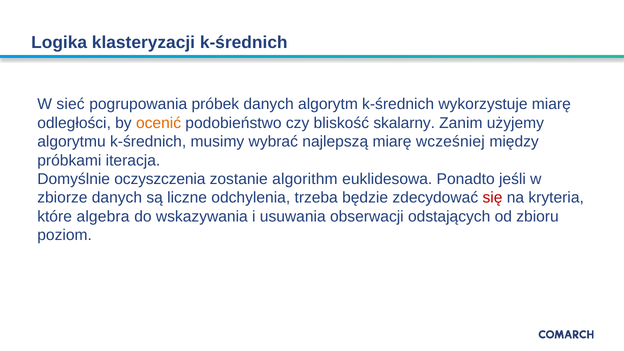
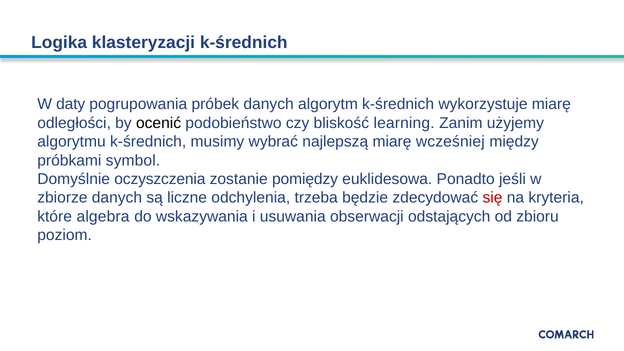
sieć: sieć -> daty (71, 104)
ocenić colour: orange -> black (159, 123)
skalarny: skalarny -> learning (404, 123)
iteracja: iteracja -> symbol (133, 160)
algorithm: algorithm -> pomiędzy (305, 179)
